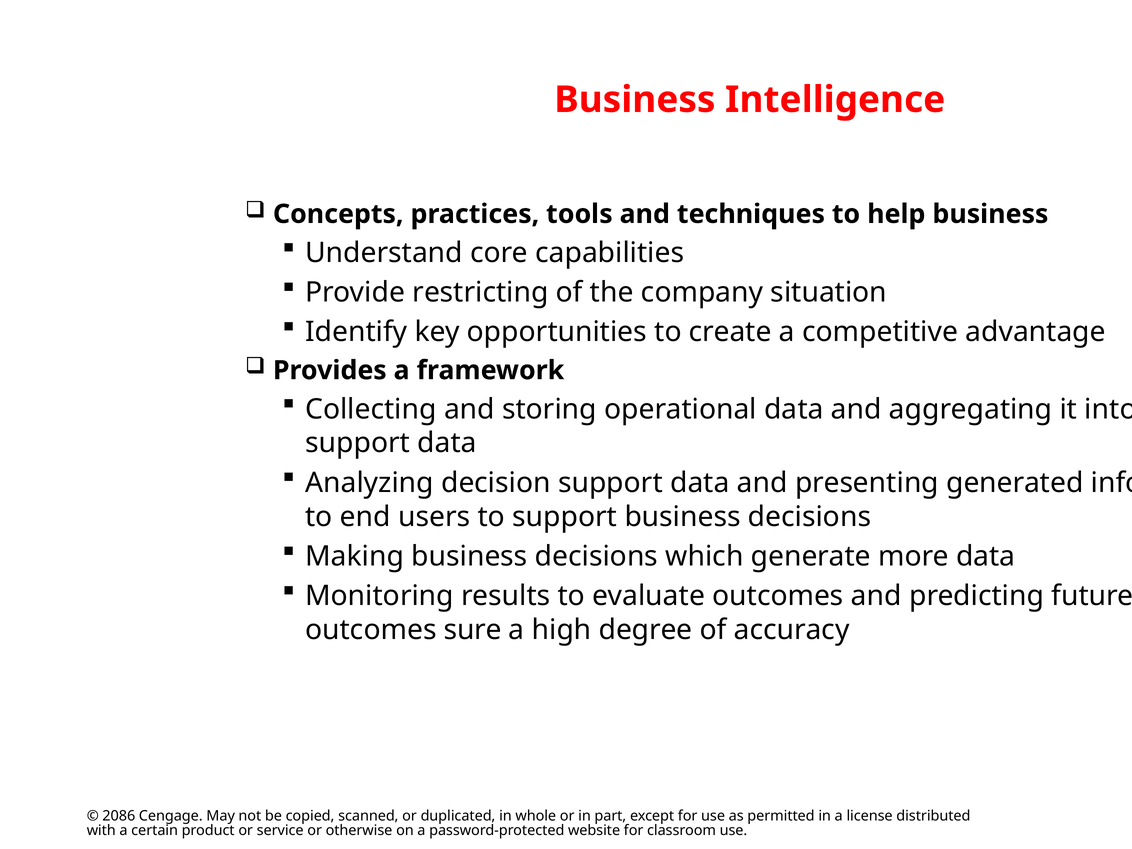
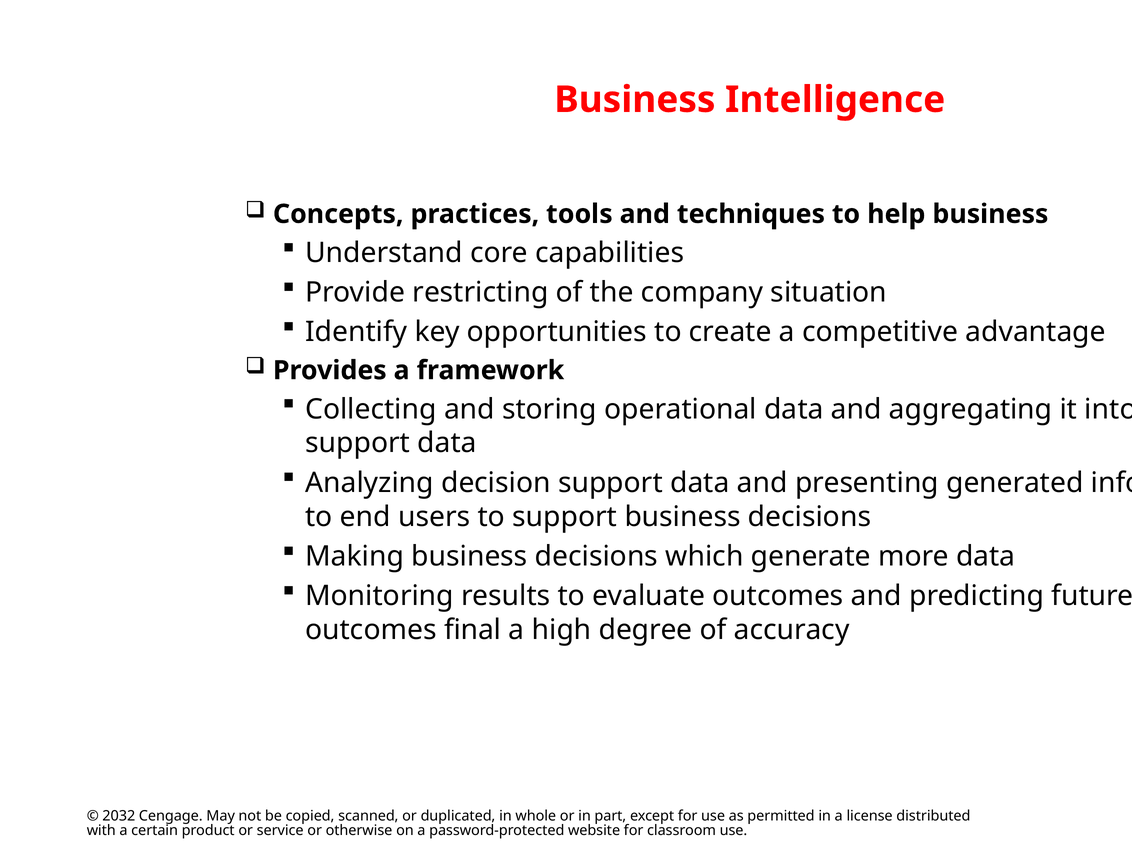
sure: sure -> final (473, 630)
2086: 2086 -> 2032 (119, 816)
